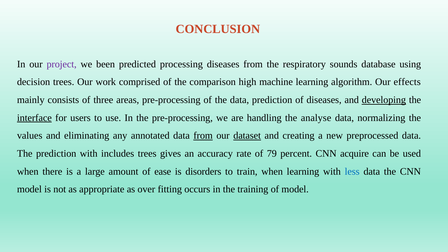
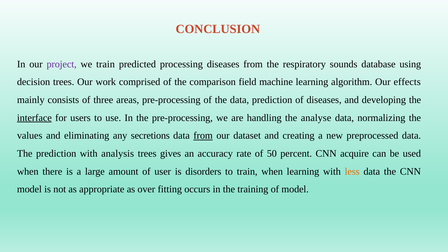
we been: been -> train (106, 64)
high: high -> field (248, 82)
developing underline: present -> none (384, 100)
annotated: annotated -> secretions (150, 136)
dataset underline: present -> none (247, 136)
includes: includes -> analysis (118, 154)
79: 79 -> 50 (272, 154)
ease: ease -> user (163, 171)
less colour: blue -> orange (352, 171)
